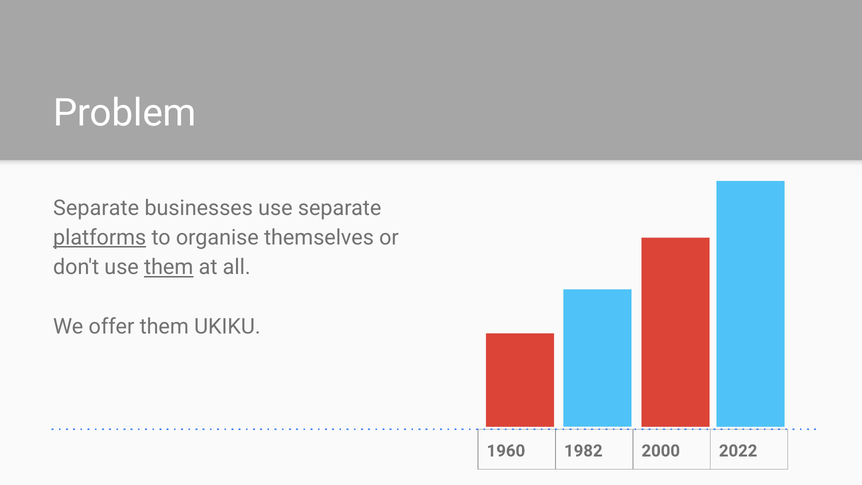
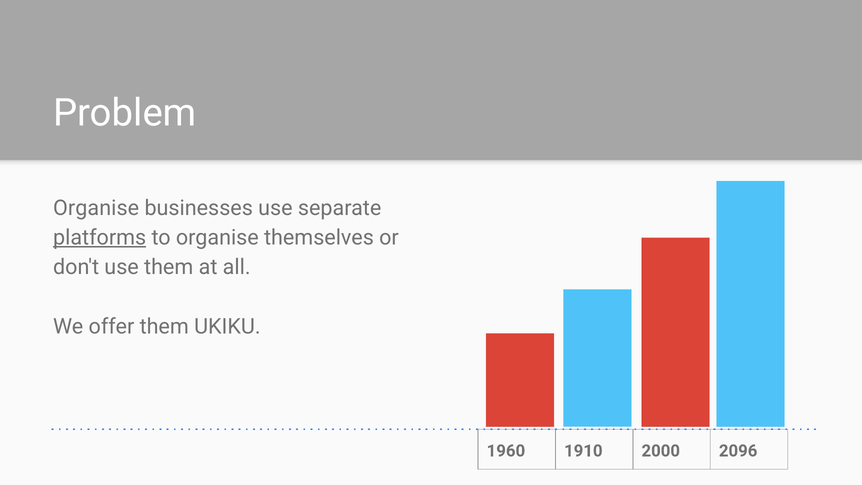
Separate: Separate -> Organise (96, 208)
them underline: present -> none (169, 267)
1982: 1982 -> 1910 (583, 451)
2022: 2022 -> 2096 (738, 451)
